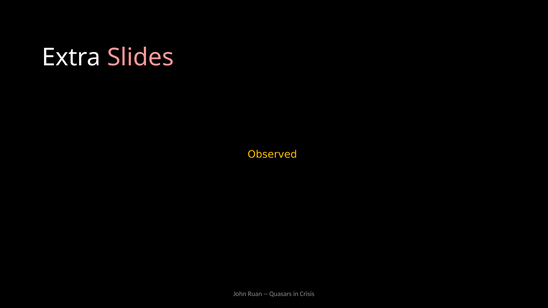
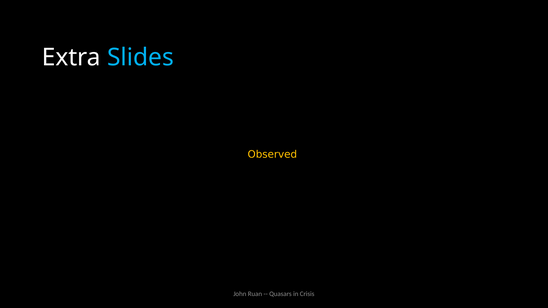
Slides colour: pink -> light blue (140, 57)
